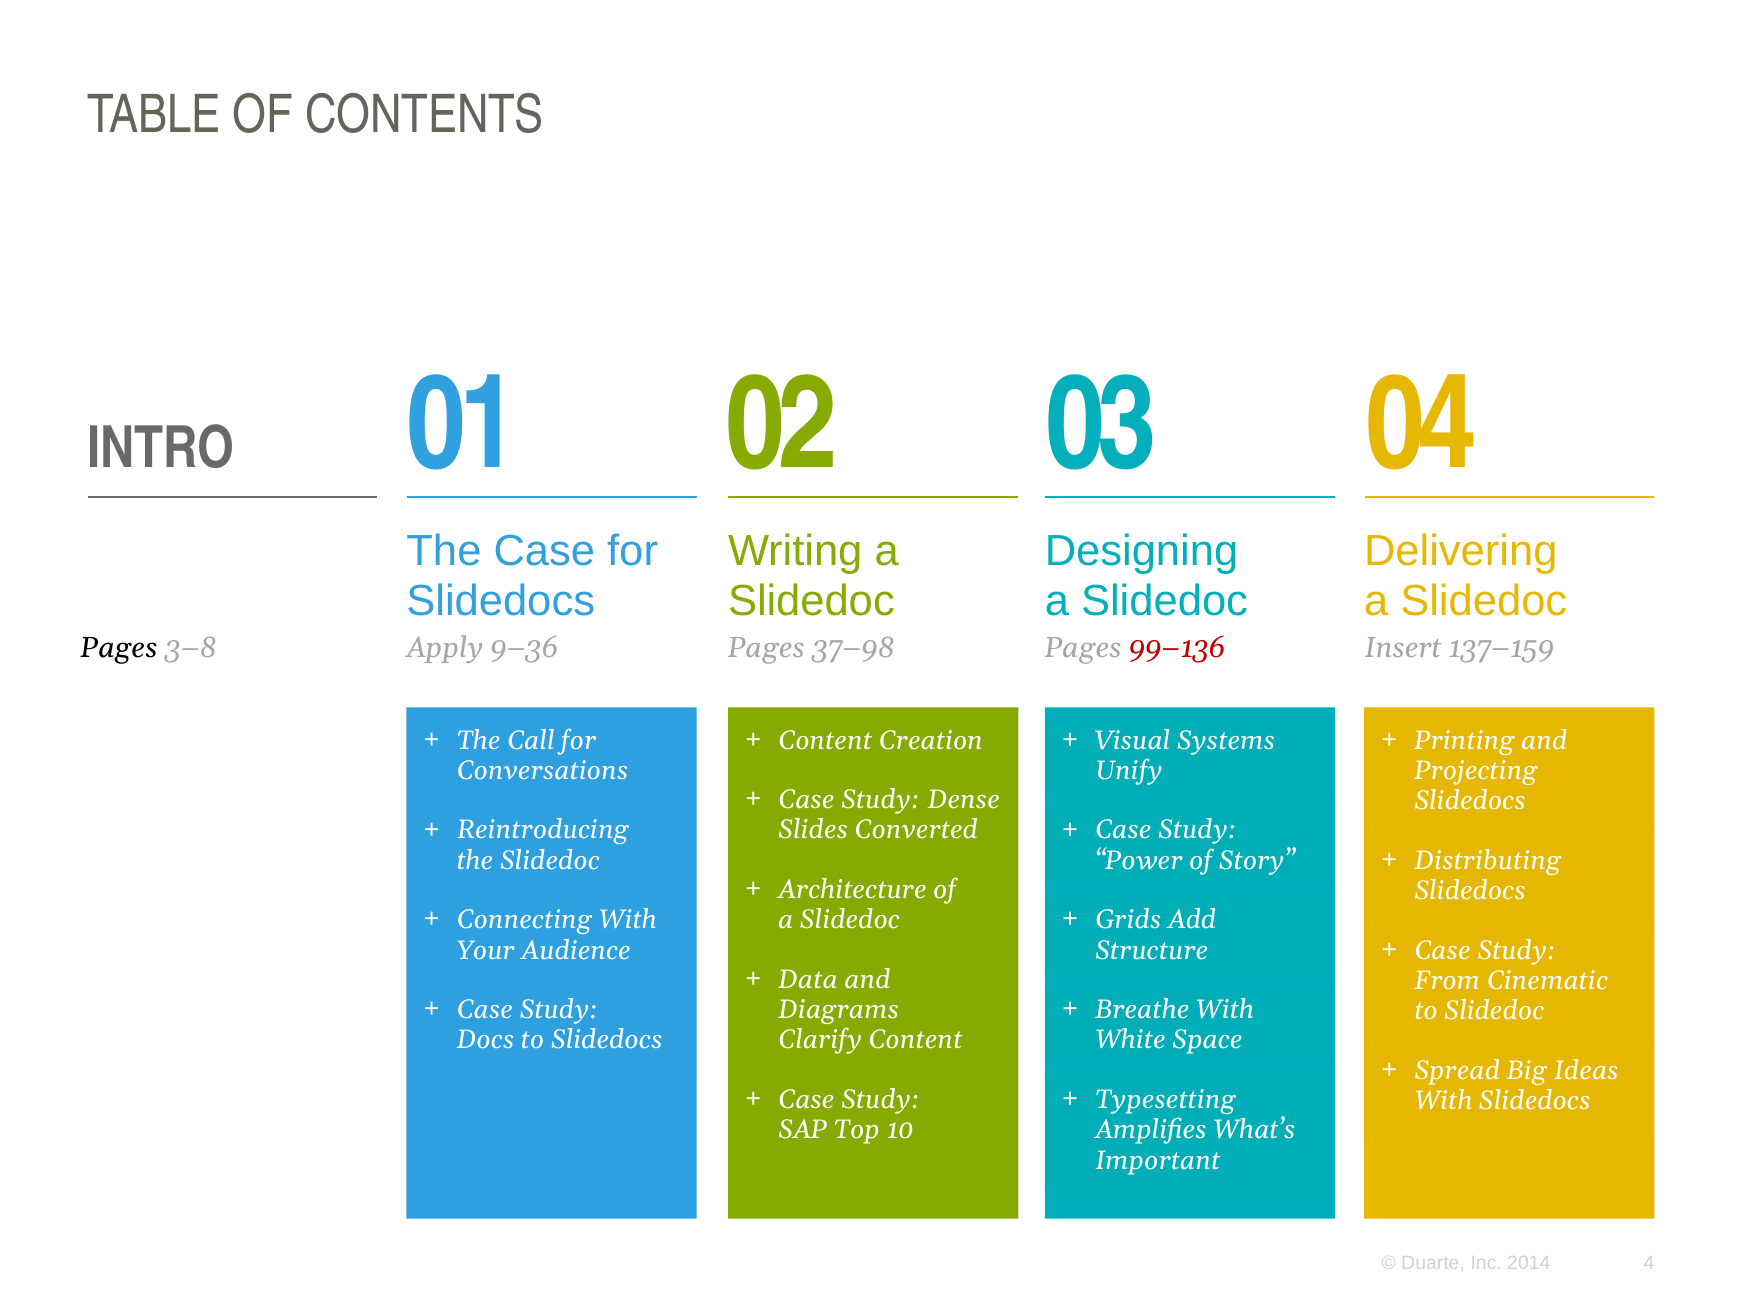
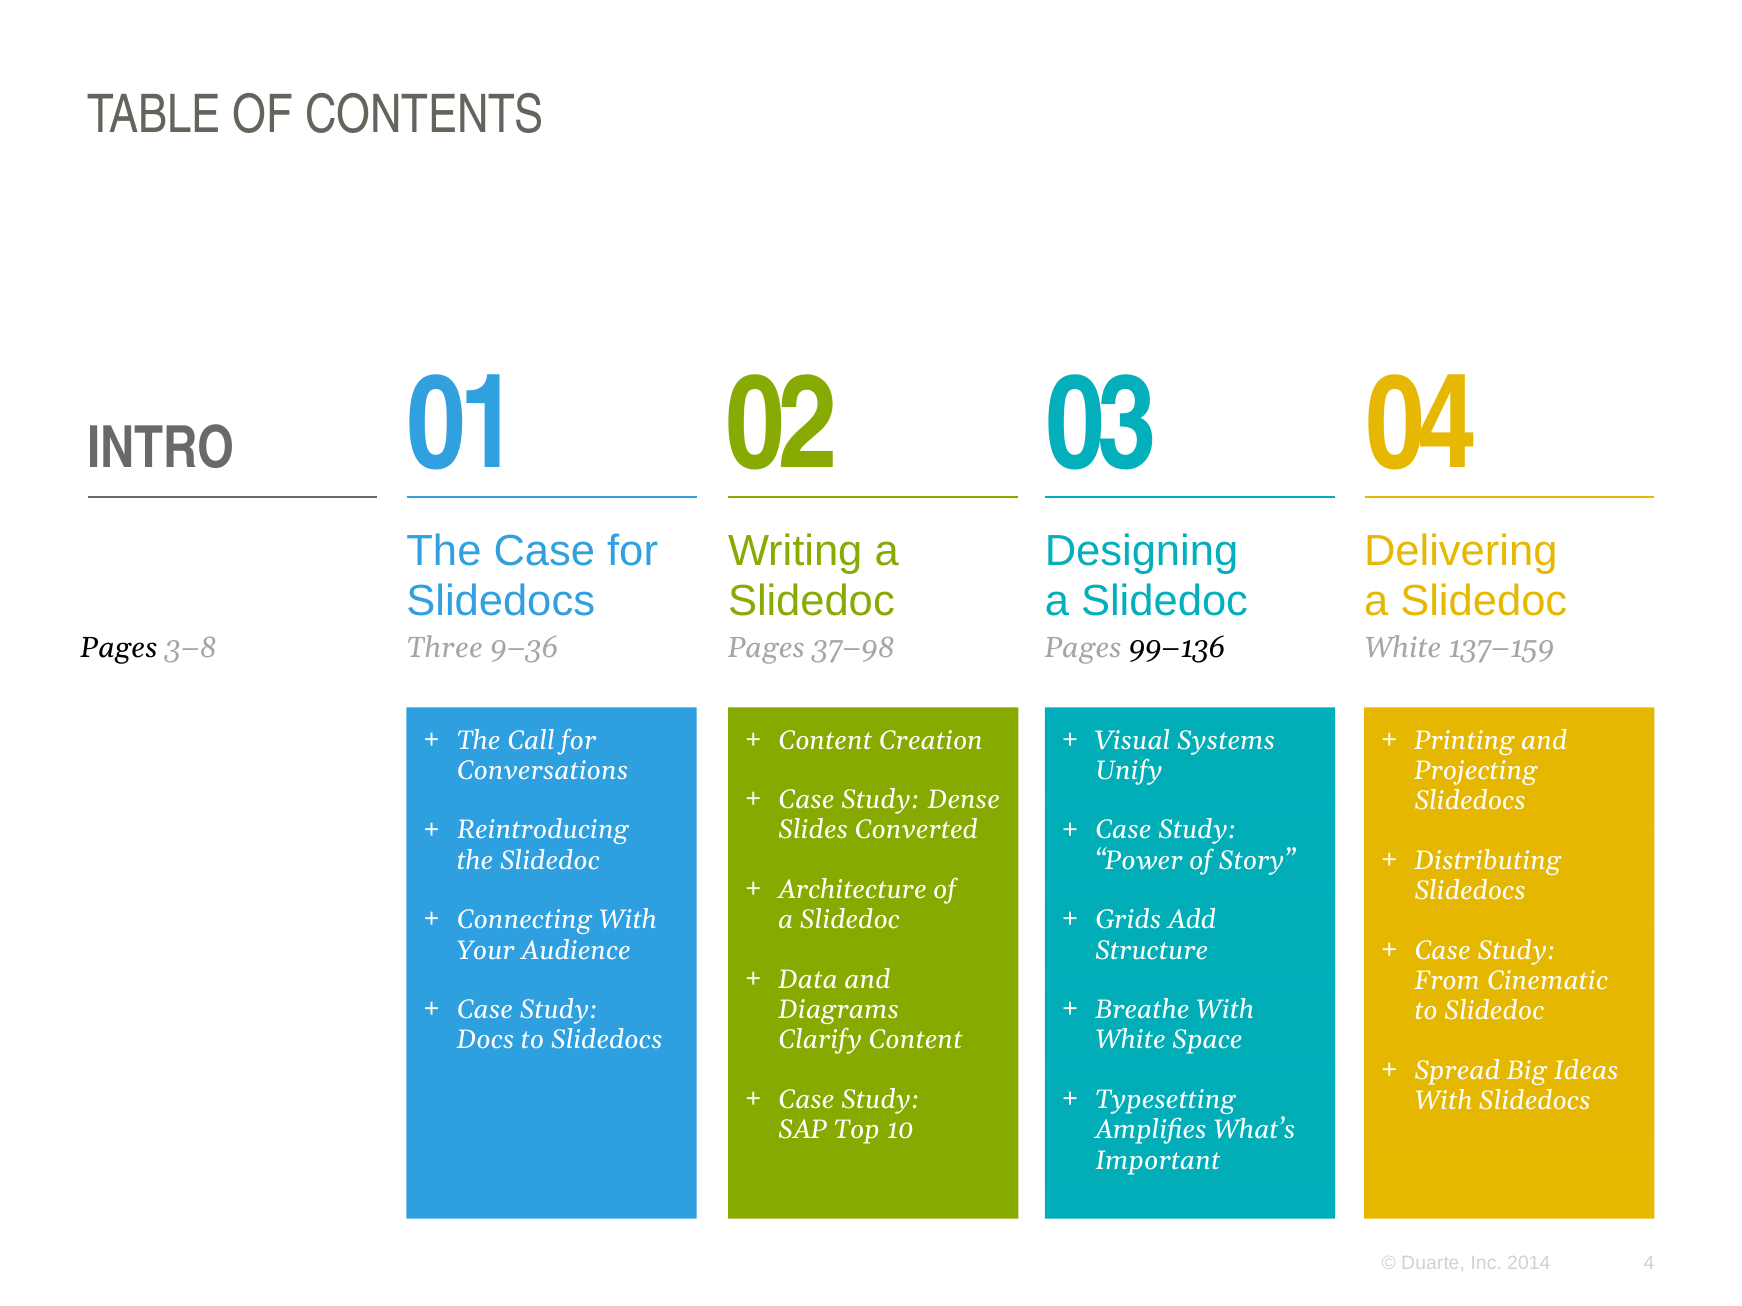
Apply: Apply -> Three (445, 648)
99–136 colour: red -> black (1177, 648)
Insert: Insert -> White (1403, 648)
